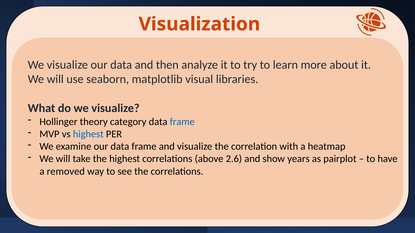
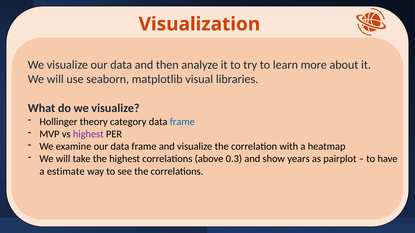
highest colour: blue -> purple (88, 134)
2.6: 2.6 -> 0.3 (234, 159)
removed: removed -> estimate (66, 172)
